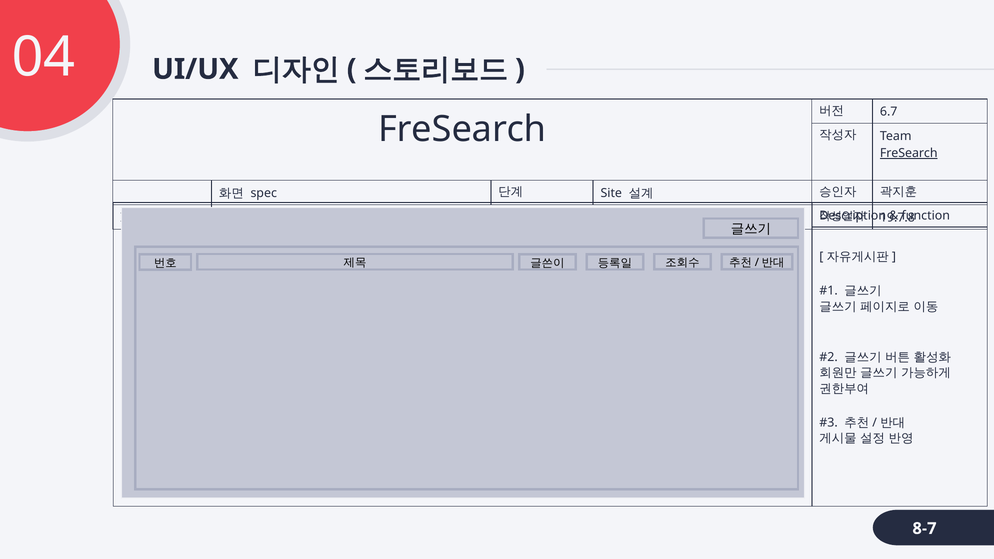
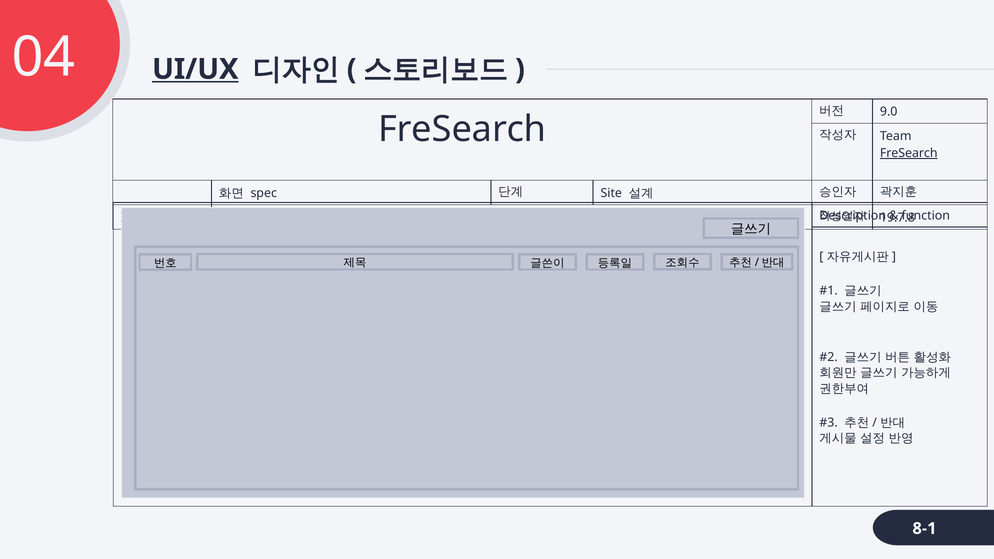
UI/UX underline: none -> present (195, 69)
6.7: 6.7 -> 9.0 (889, 112)
8-7: 8-7 -> 8-1 (924, 529)
